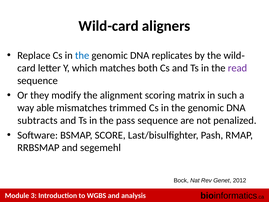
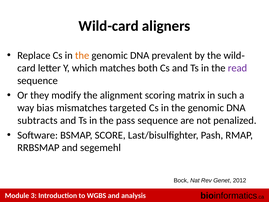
the colour: blue -> orange (82, 55)
replicates: replicates -> prevalent (172, 55)
able: able -> bias (45, 108)
trimmed: trimmed -> targeted (128, 108)
